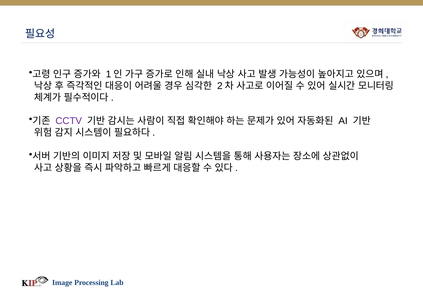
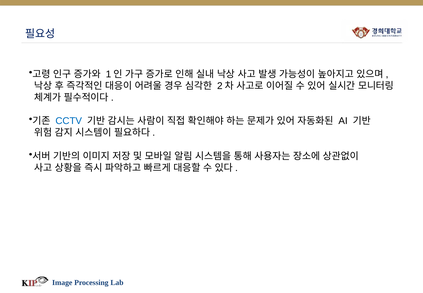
CCTV colour: purple -> blue (69, 121)
